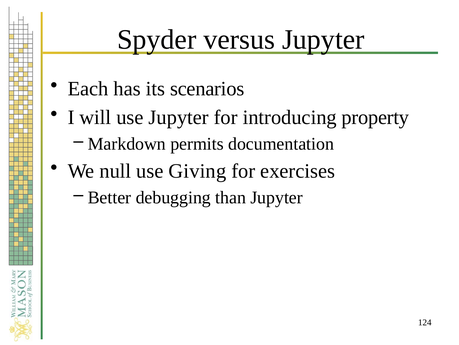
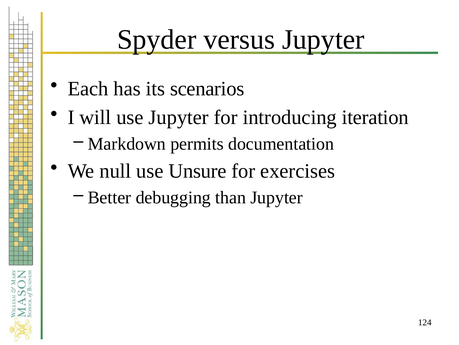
property: property -> iteration (375, 117)
Giving: Giving -> Unsure (198, 171)
